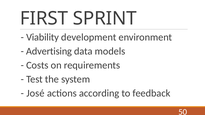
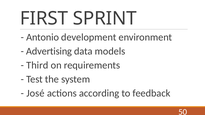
Viability: Viability -> Antonio (43, 37)
Costs: Costs -> Third (37, 65)
